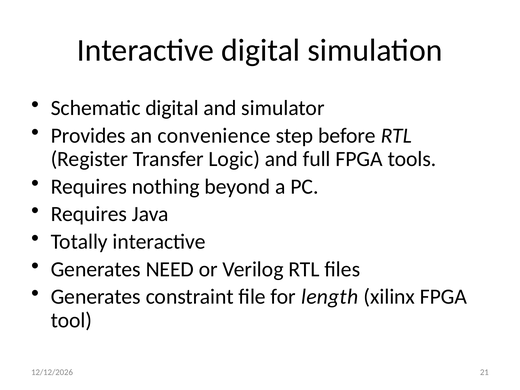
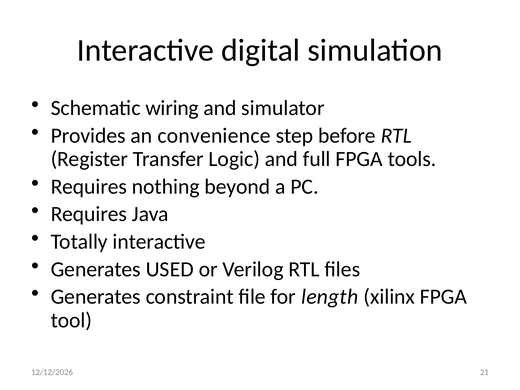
Schematic digital: digital -> wiring (172, 108)
NEED: NEED -> USED (170, 269)
